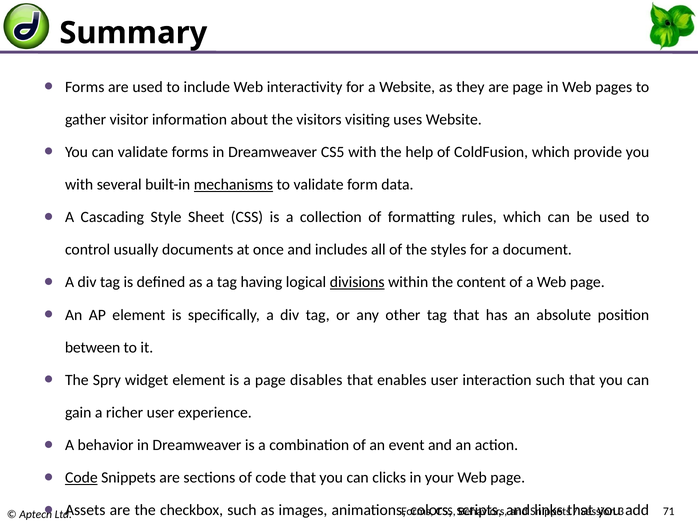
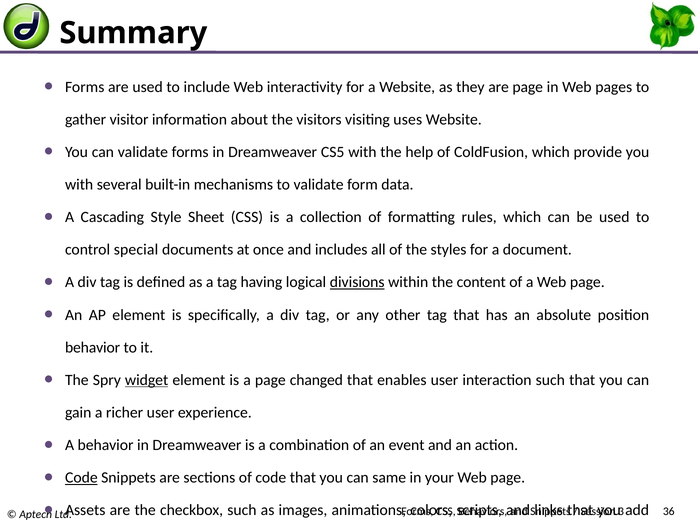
mechanisms underline: present -> none (233, 185)
usually: usually -> special (136, 250)
between: between -> behavior (93, 348)
widget underline: none -> present (147, 380)
disables: disables -> changed (316, 380)
clicks: clicks -> same (389, 478)
71: 71 -> 36 (669, 512)
